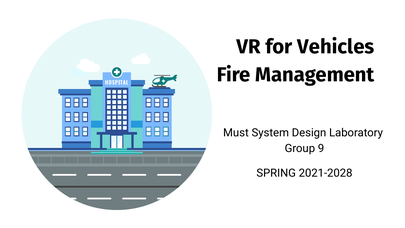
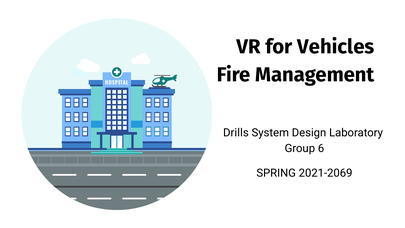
Must: Must -> Drills (236, 133)
9: 9 -> 6 (321, 148)
2021-2028: 2021-2028 -> 2021-2069 (326, 173)
